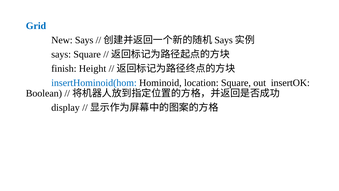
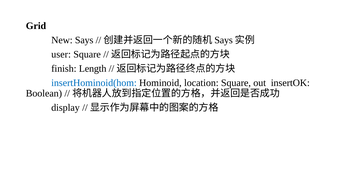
Grid colour: blue -> black (36, 26)
says: says -> user (61, 54)
Height: Height -> Length (93, 68)
